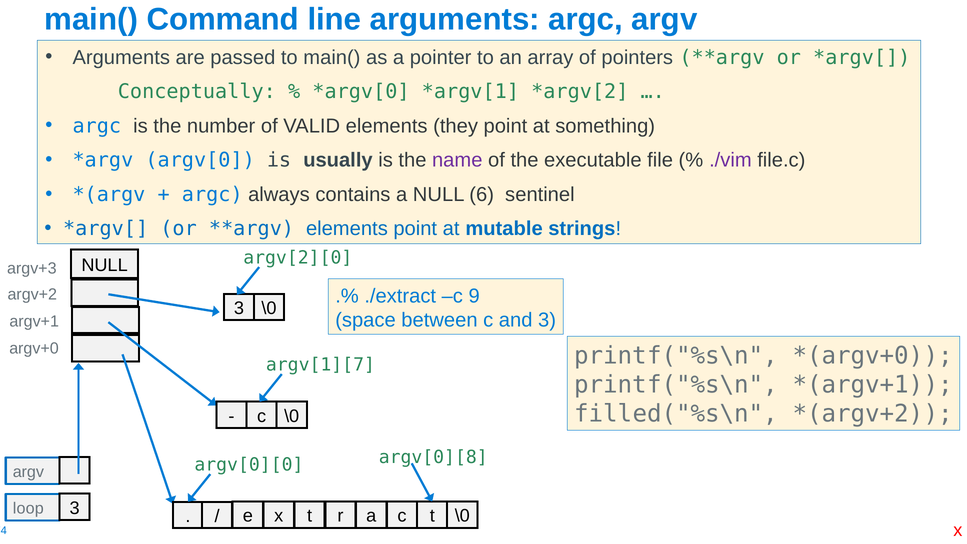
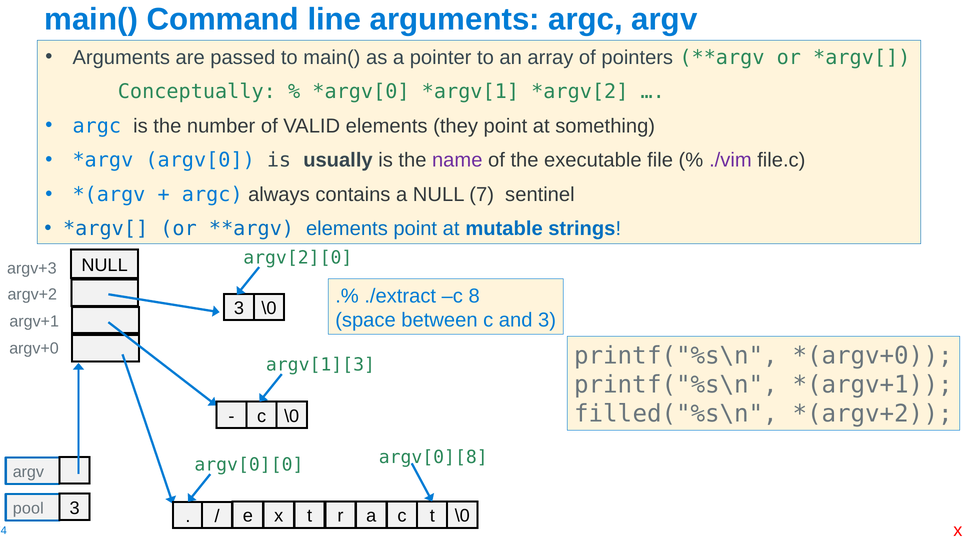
6: 6 -> 7 (482, 194)
9: 9 -> 8 (474, 296)
argv[1][7: argv[1][7 -> argv[1][3 (320, 365)
loop: loop -> pool (28, 508)
